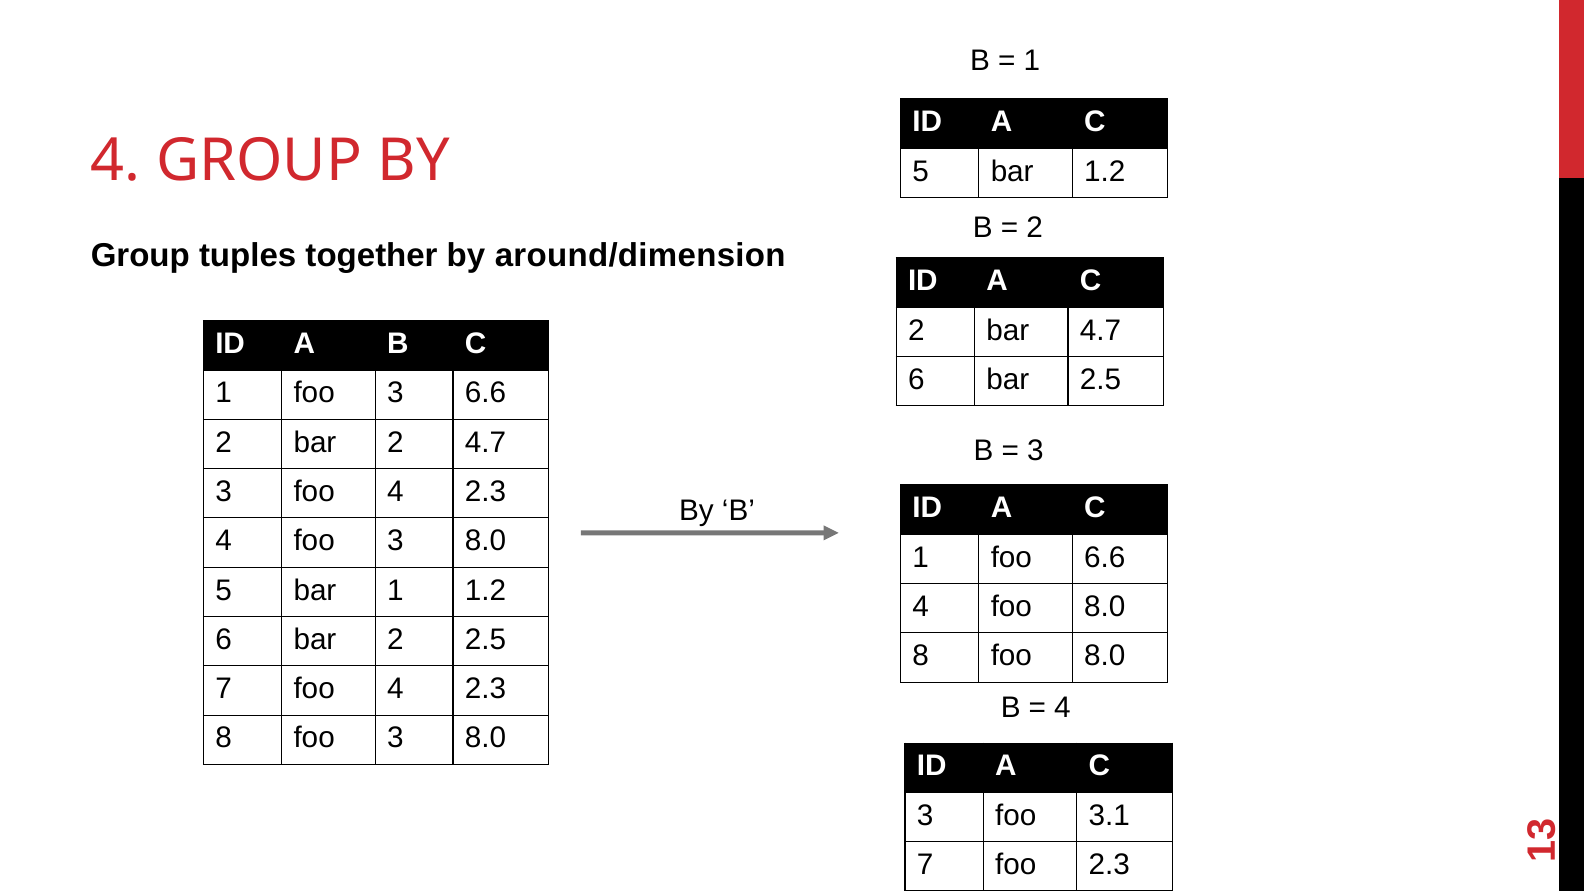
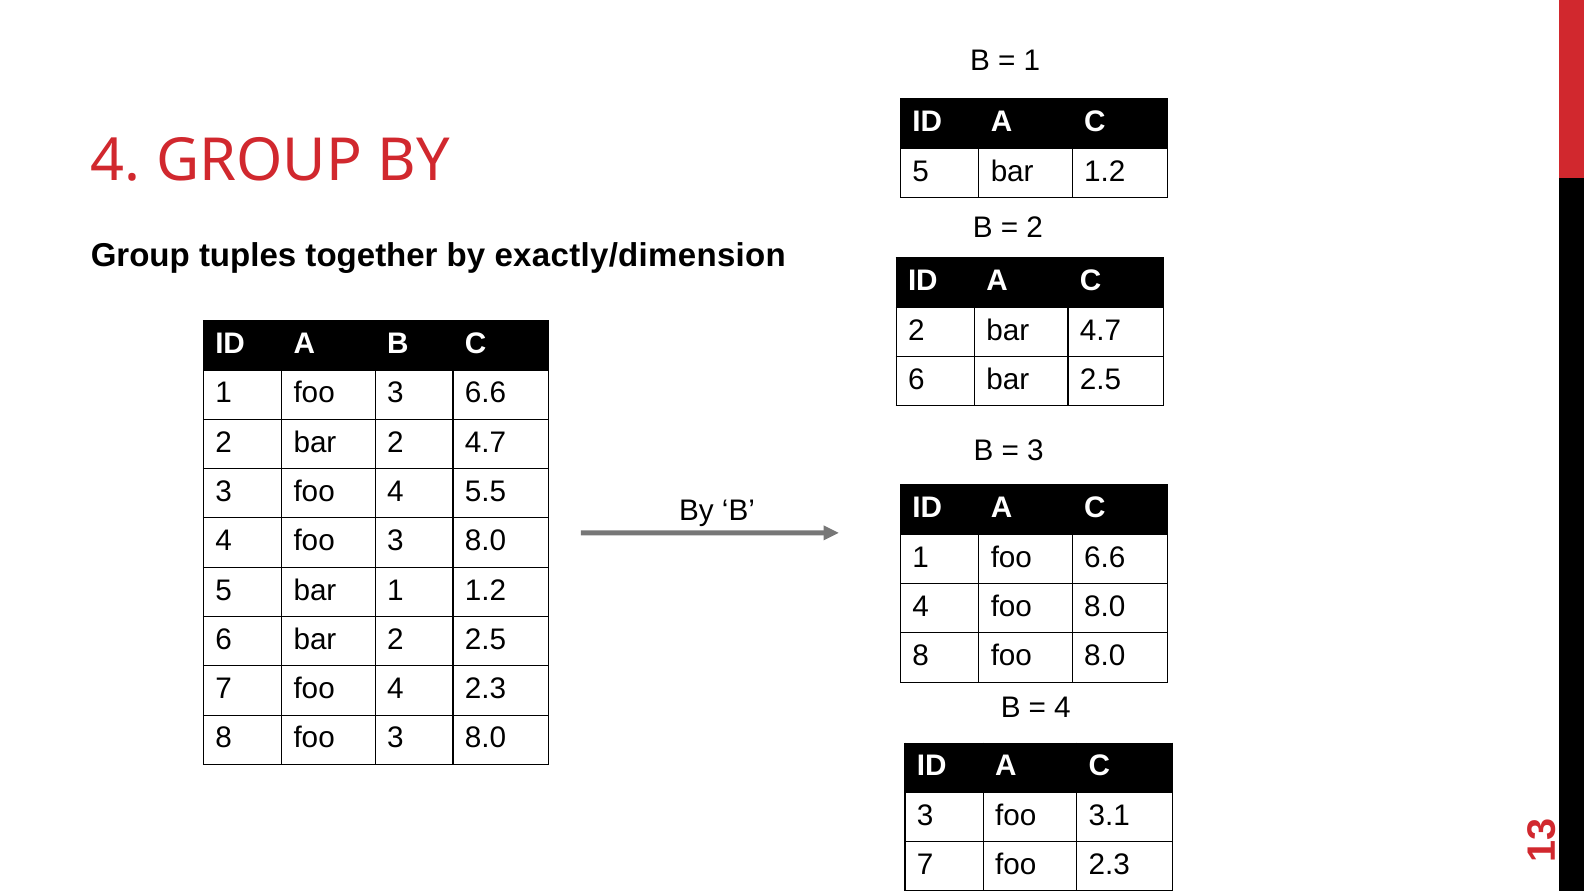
around/dimension: around/dimension -> exactly/dimension (640, 256)
3 foo 4 2.3: 2.3 -> 5.5 (486, 492)
